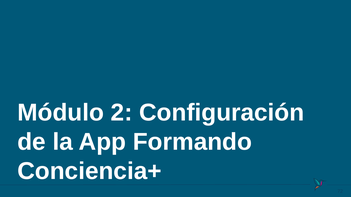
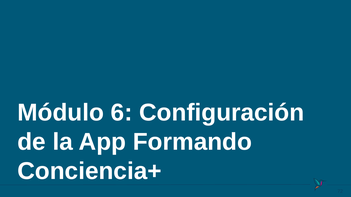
2: 2 -> 6 (122, 113)
